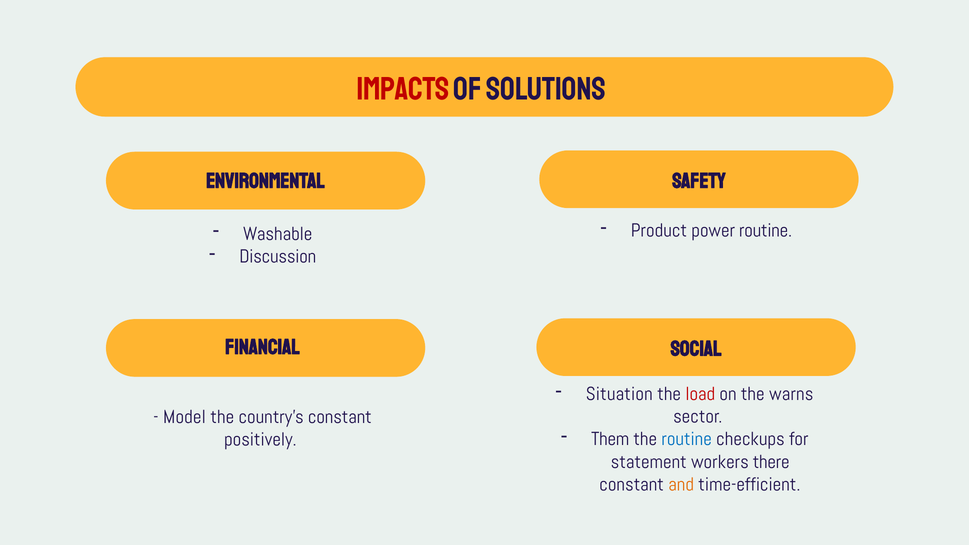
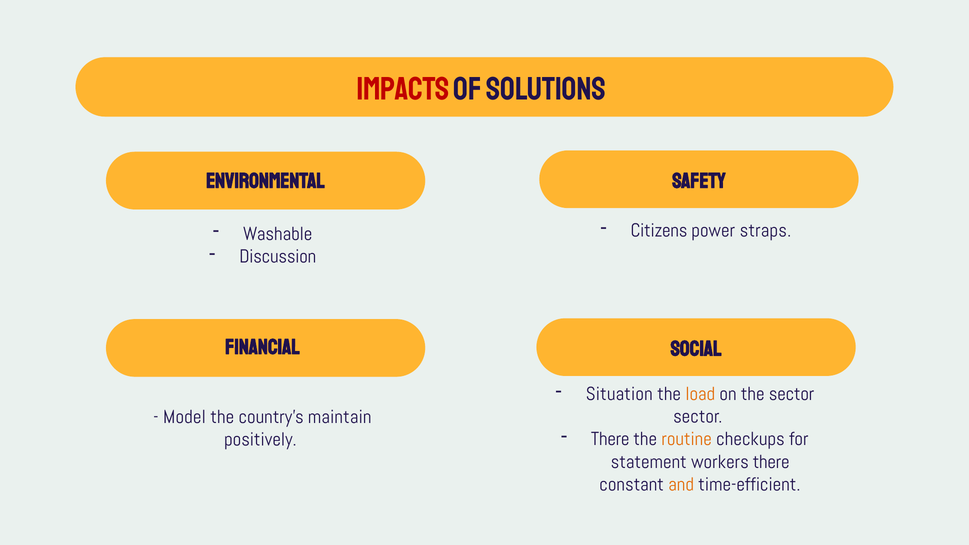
Product: Product -> Citizens (659, 230)
power routine: routine -> straps (765, 230)
load colour: red -> orange (700, 394)
the warns: warns -> sector (792, 394)
country’s constant: constant -> maintain (340, 417)
Them: Them -> There (610, 439)
routine colour: blue -> orange (687, 439)
